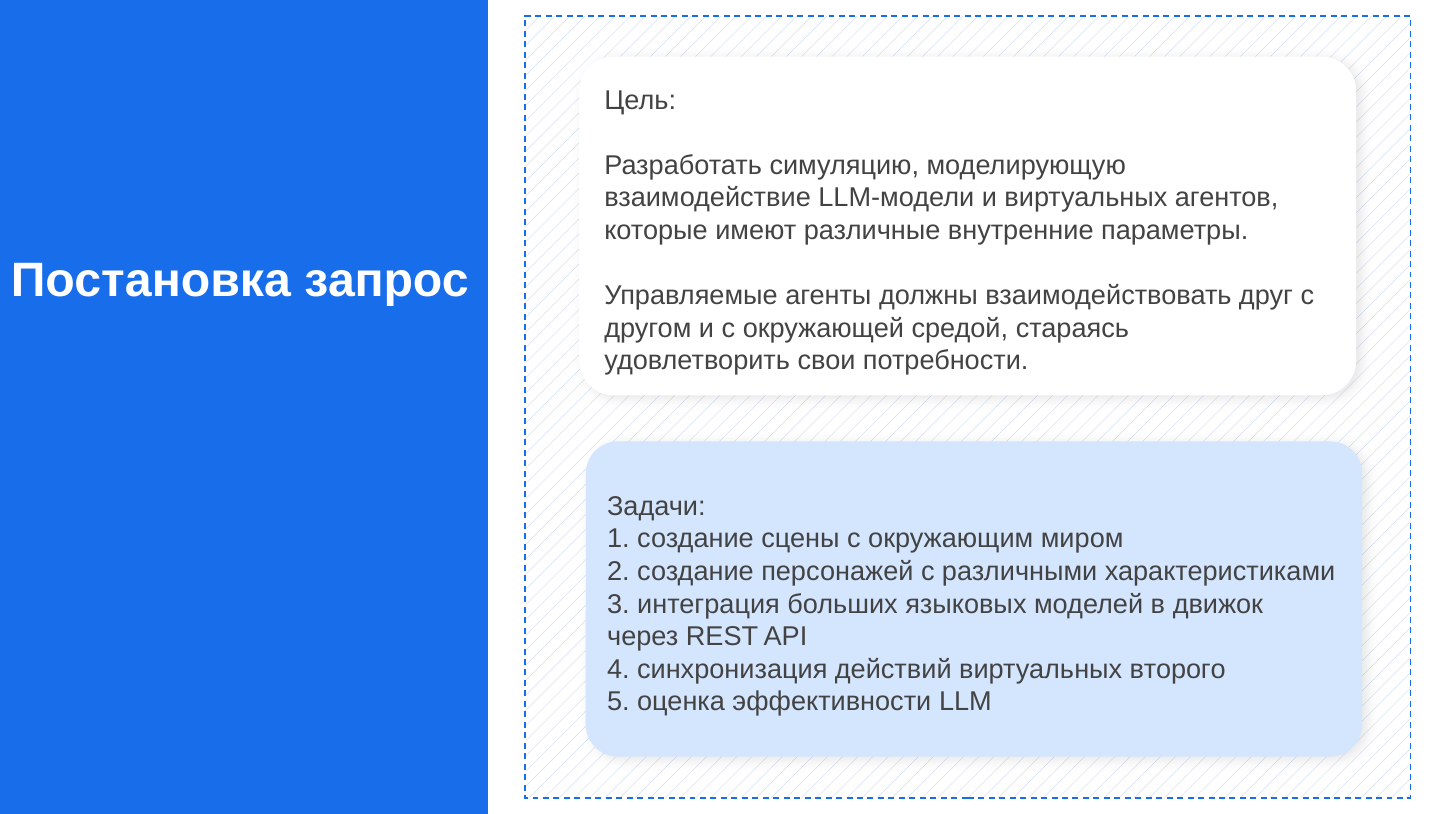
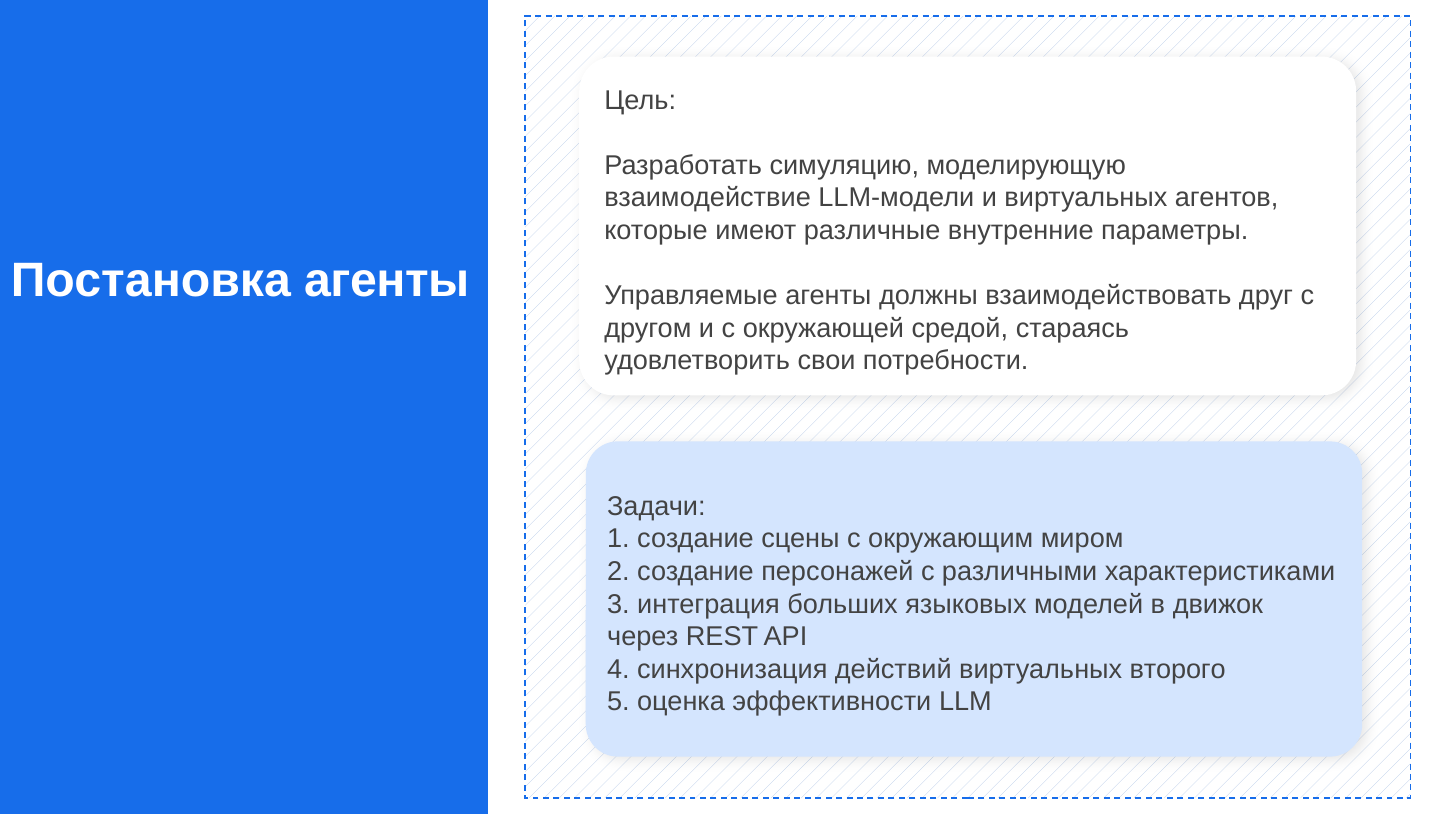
Постановка запрос: запрос -> агенты (387, 281)
